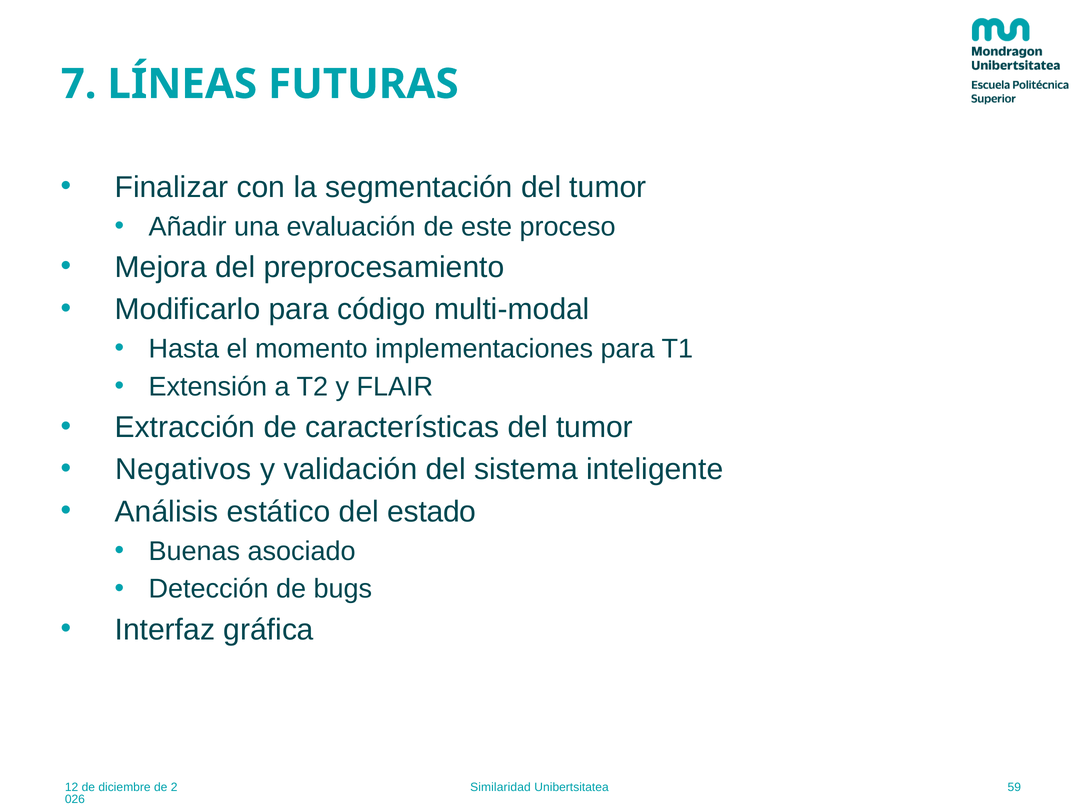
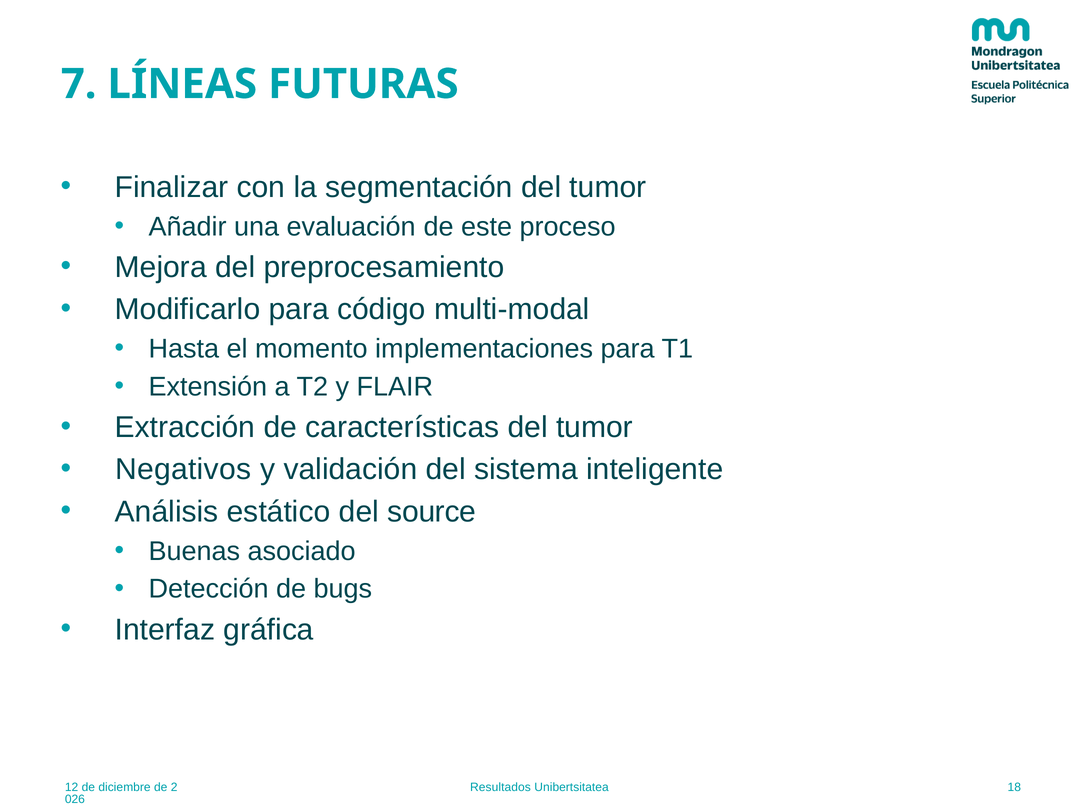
estado: estado -> source (432, 511)
Similaridad: Similaridad -> Resultados (500, 787)
59: 59 -> 18 (1014, 787)
